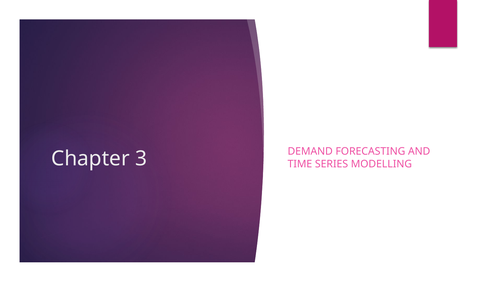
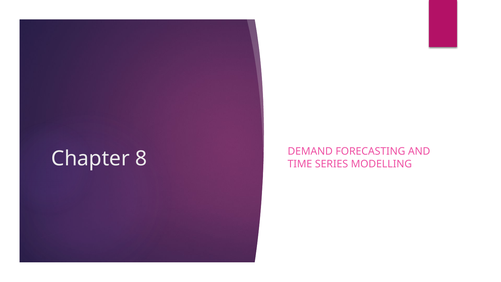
3: 3 -> 8 (141, 158)
